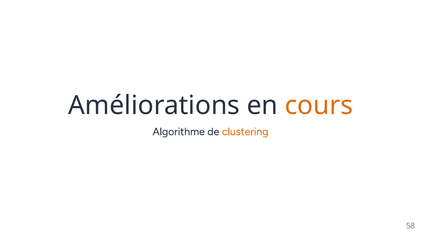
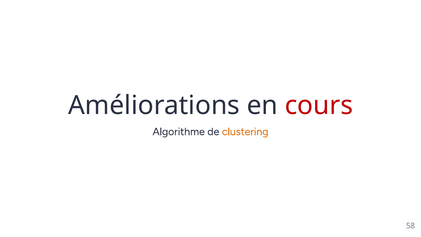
cours colour: orange -> red (319, 105)
